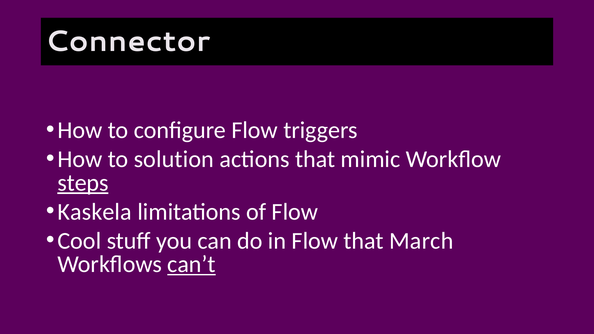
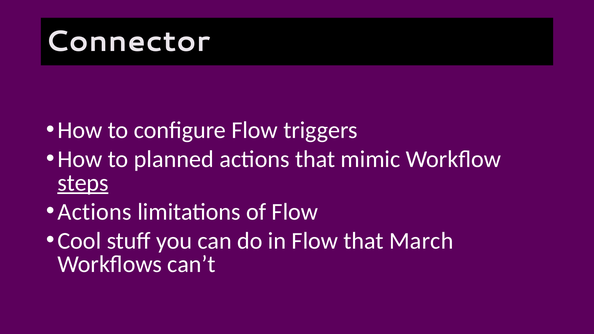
solution: solution -> planned (174, 159)
Kaskela: Kaskela -> Actions (95, 212)
can’t underline: present -> none (191, 264)
